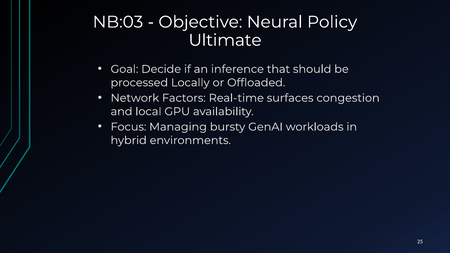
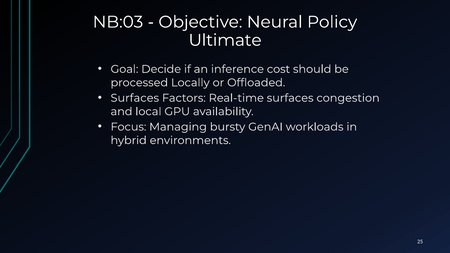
that: that -> cost (278, 69)
Network: Network -> Surfaces (135, 98)
